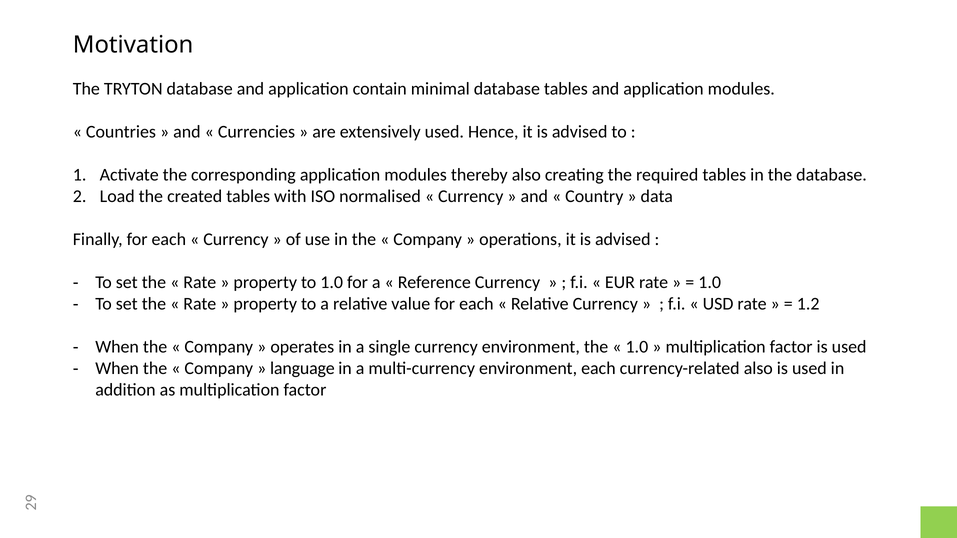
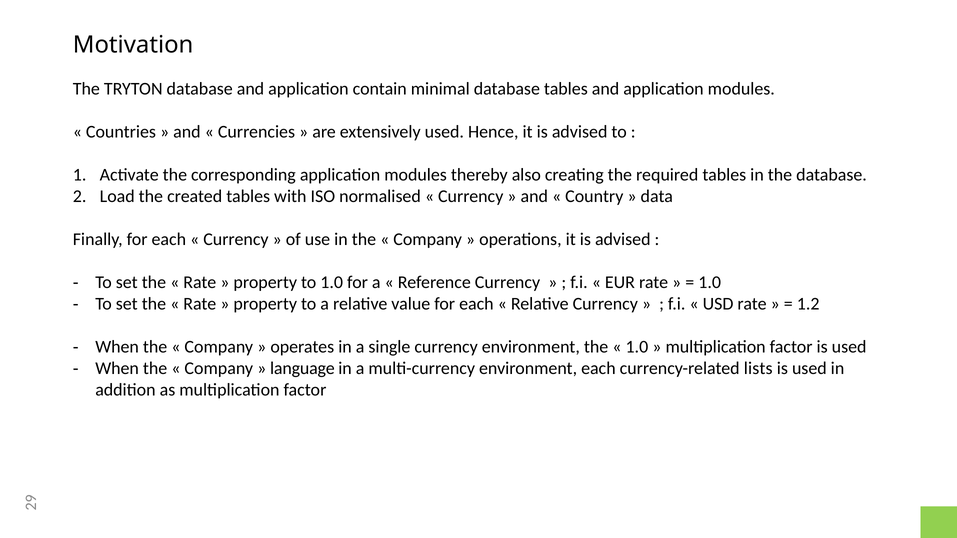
currency-related also: also -> lists (758, 369)
